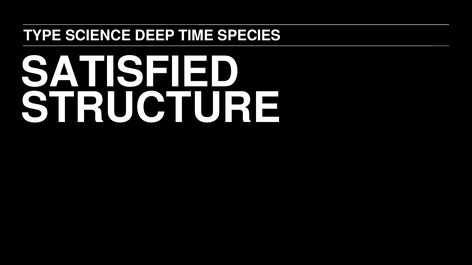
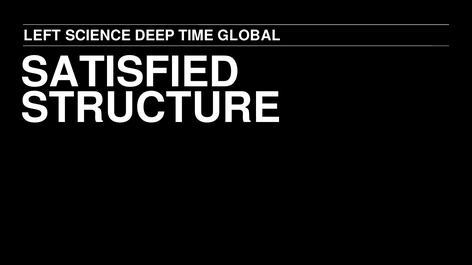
TYPE: TYPE -> LEFT (42, 36)
SPECIES: SPECIES -> GLOBAL (249, 36)
